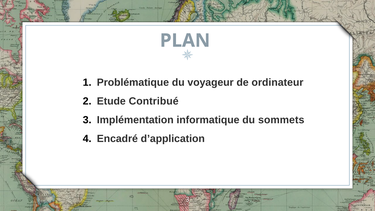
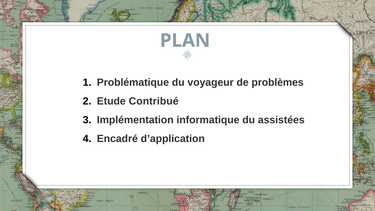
ordinateur: ordinateur -> problèmes (278, 83)
sommets: sommets -> assistées (281, 120)
